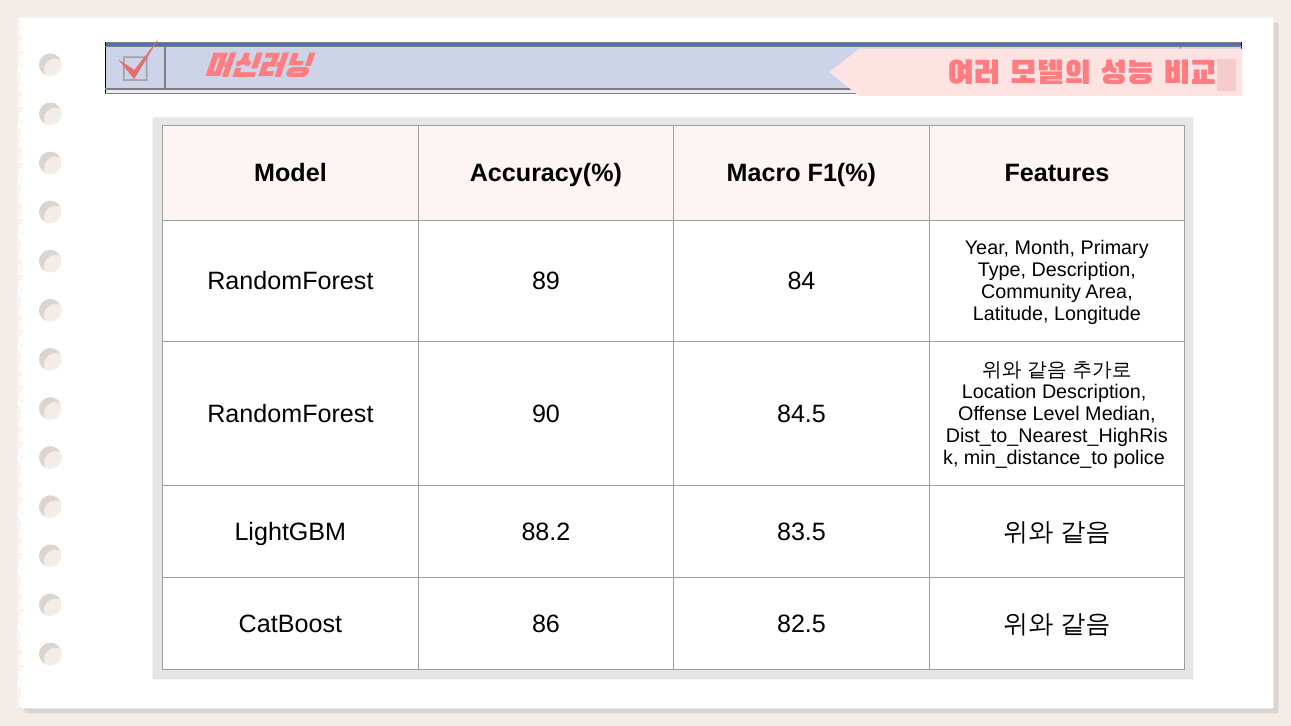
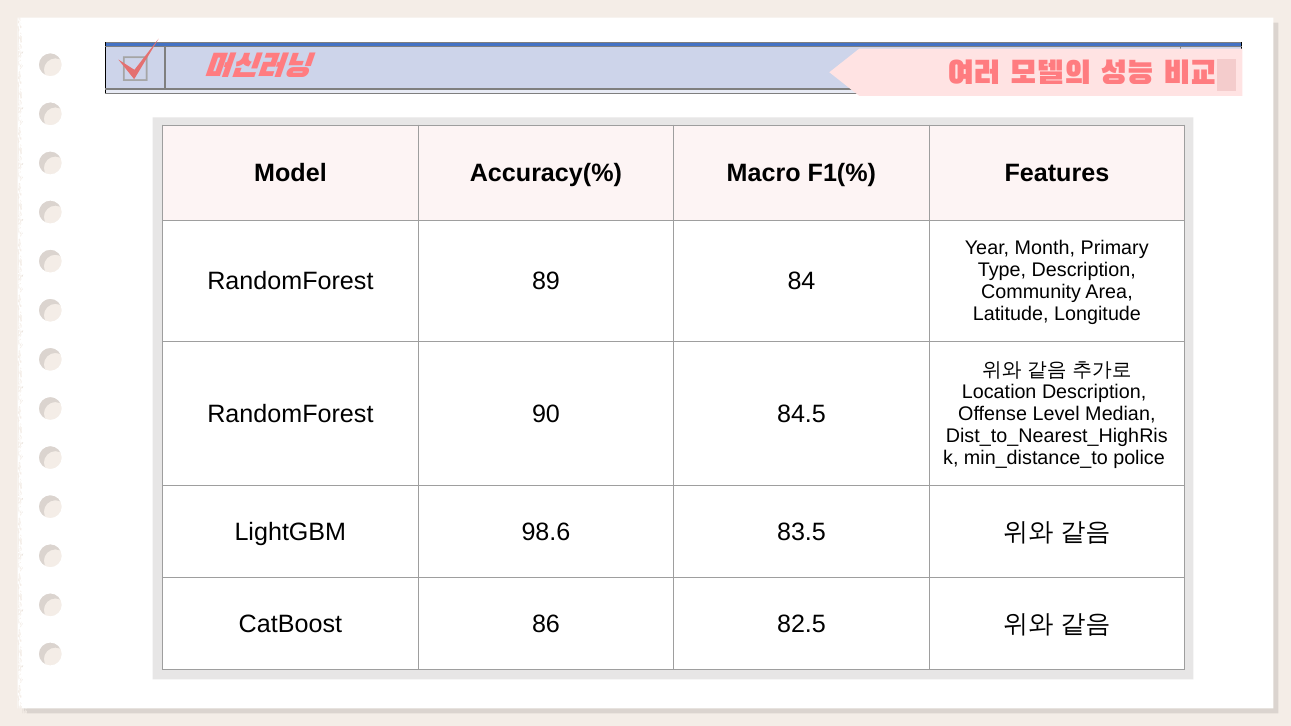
88.2: 88.2 -> 98.6 (546, 532)
